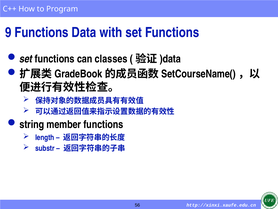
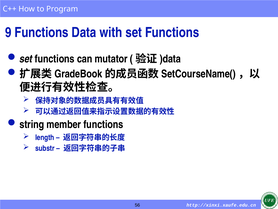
classes: classes -> mutator (111, 59)
